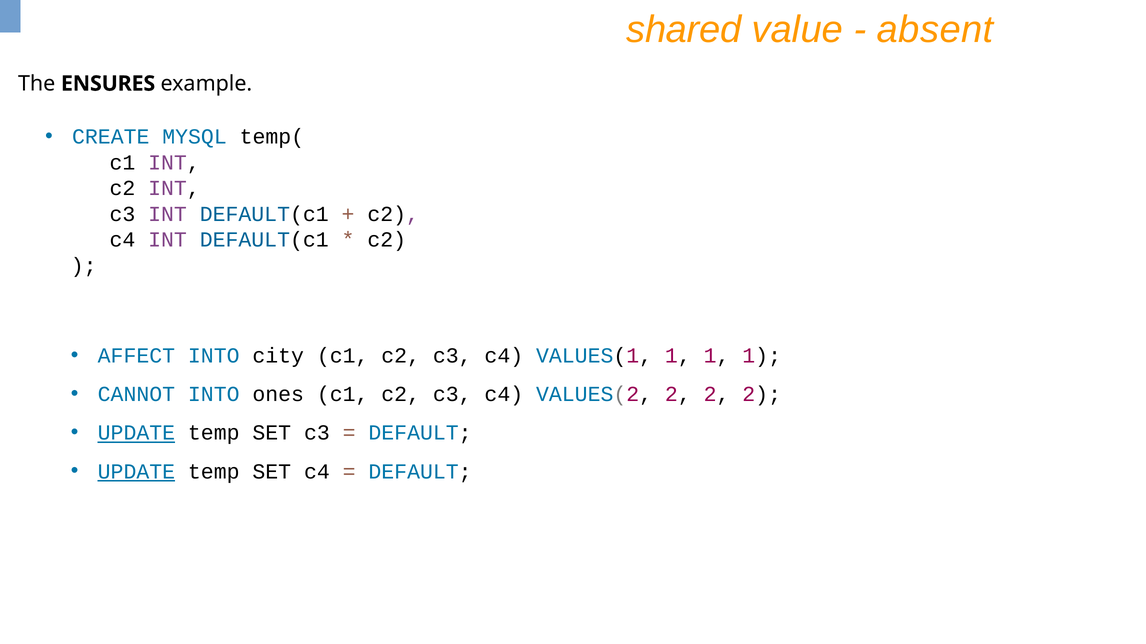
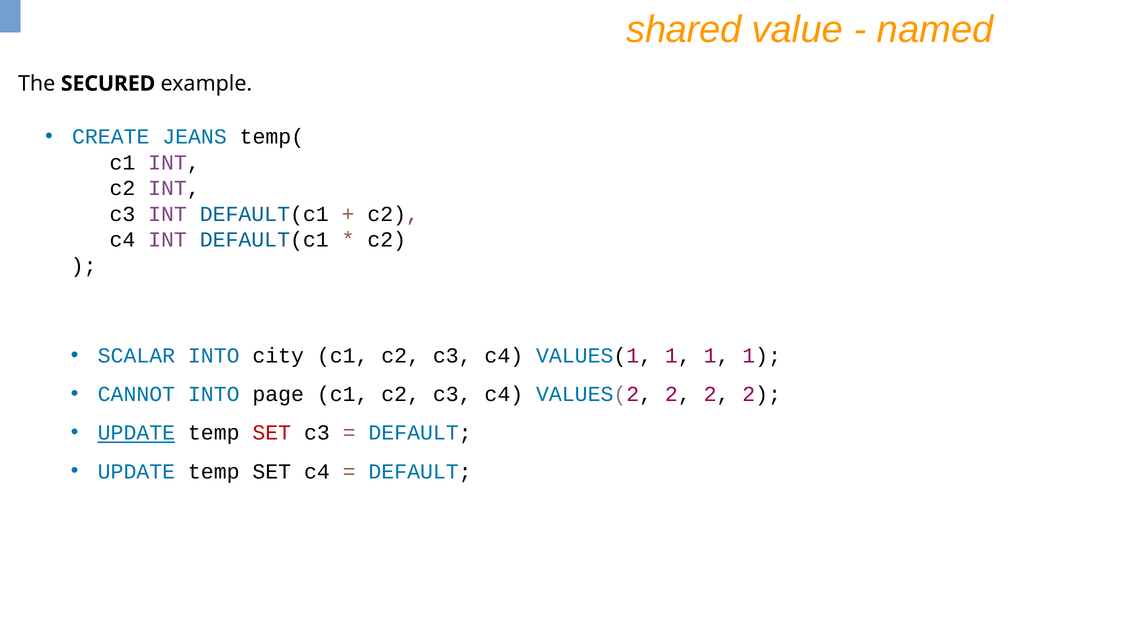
absent: absent -> named (935, 30)
ENSURES: ENSURES -> SECURED (108, 84)
MYSQL: MYSQL -> JEANS (195, 137)
AFFECT: AFFECT -> SCALAR (136, 356)
ones: ones -> page (278, 395)
SET colour: black -> red (272, 433)
UPDATE underline: present -> none (136, 472)
